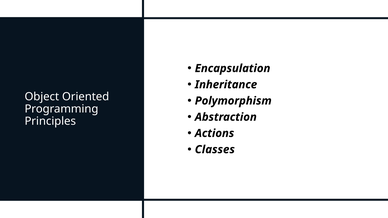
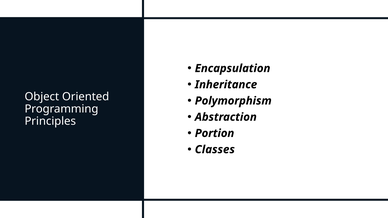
Actions: Actions -> Portion (215, 133)
